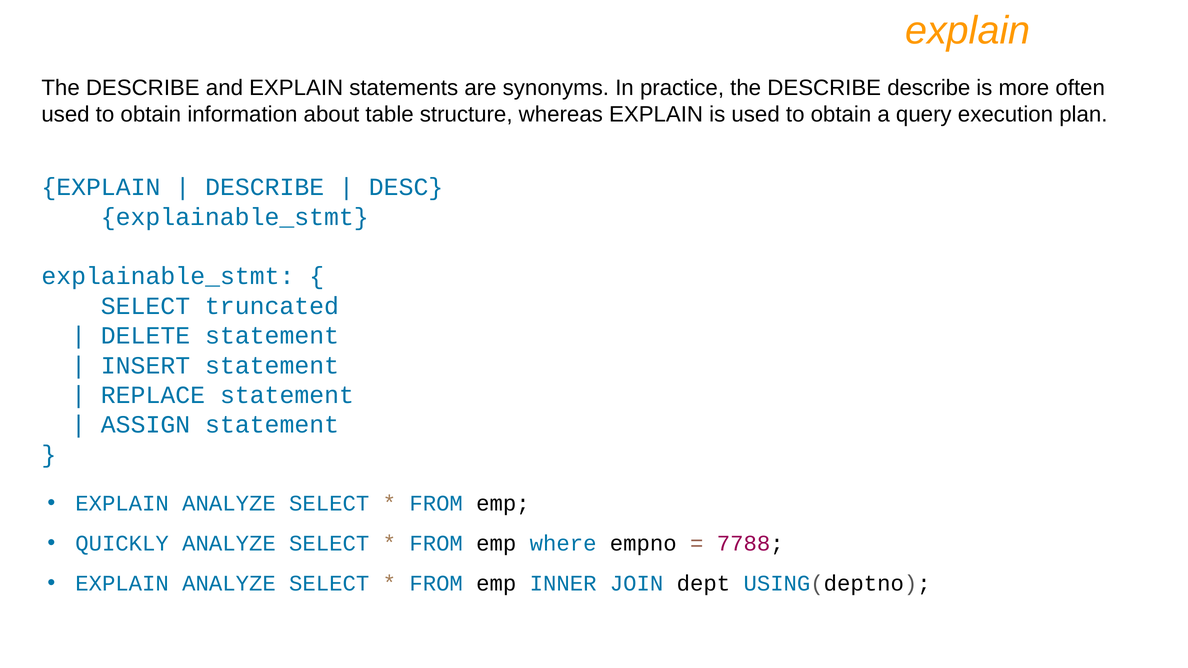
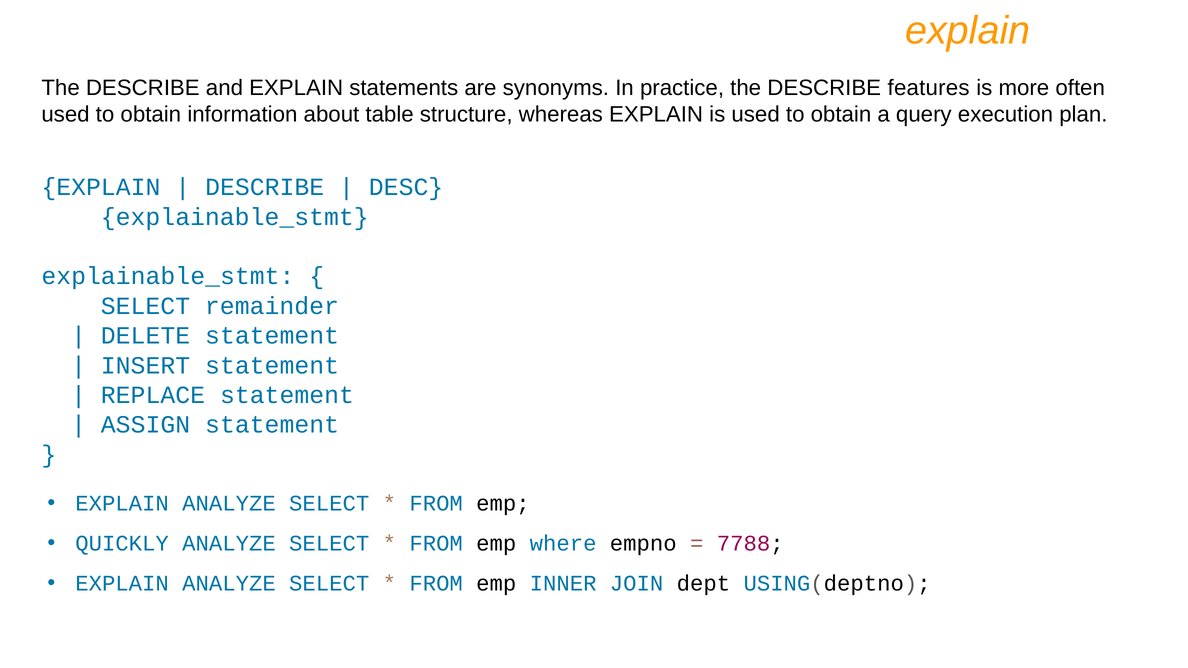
DESCRIBE describe: describe -> features (929, 88)
truncated: truncated -> remainder (272, 306)
